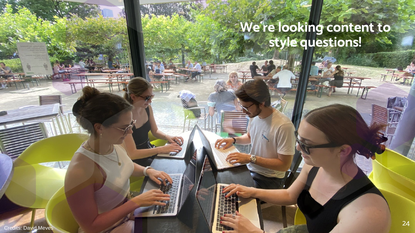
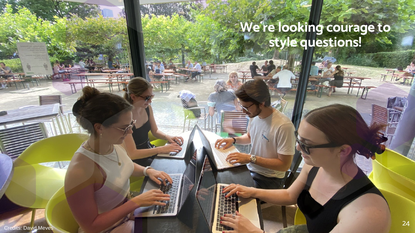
content: content -> courage (351, 27)
